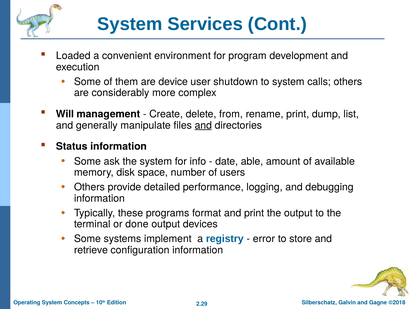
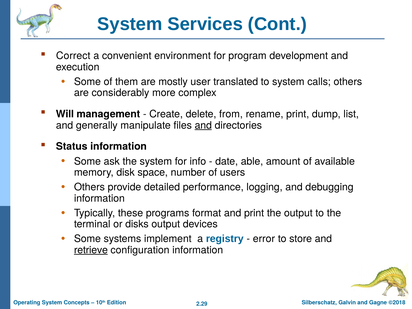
Loaded: Loaded -> Correct (73, 56)
device: device -> mostly (173, 82)
shutdown: shutdown -> translated (236, 82)
done: done -> disks (137, 224)
retrieve underline: none -> present (91, 250)
